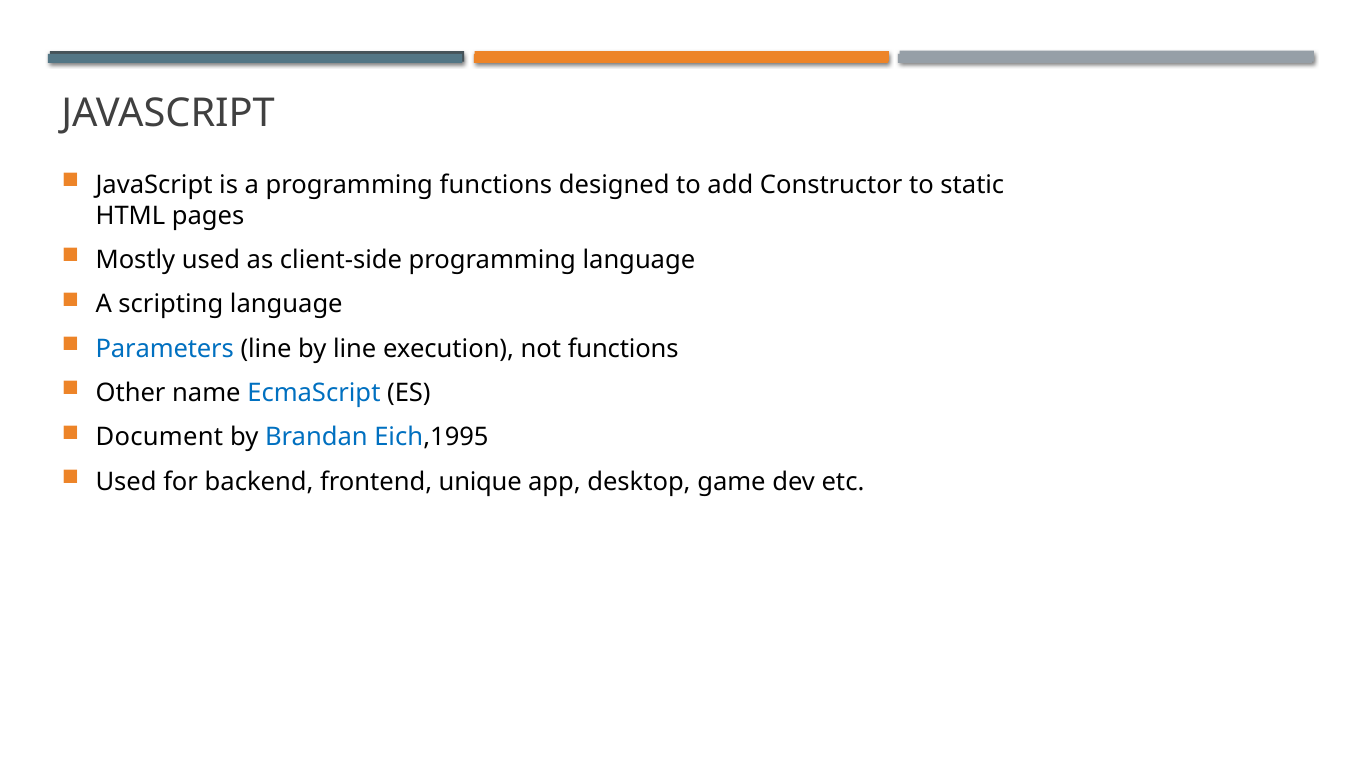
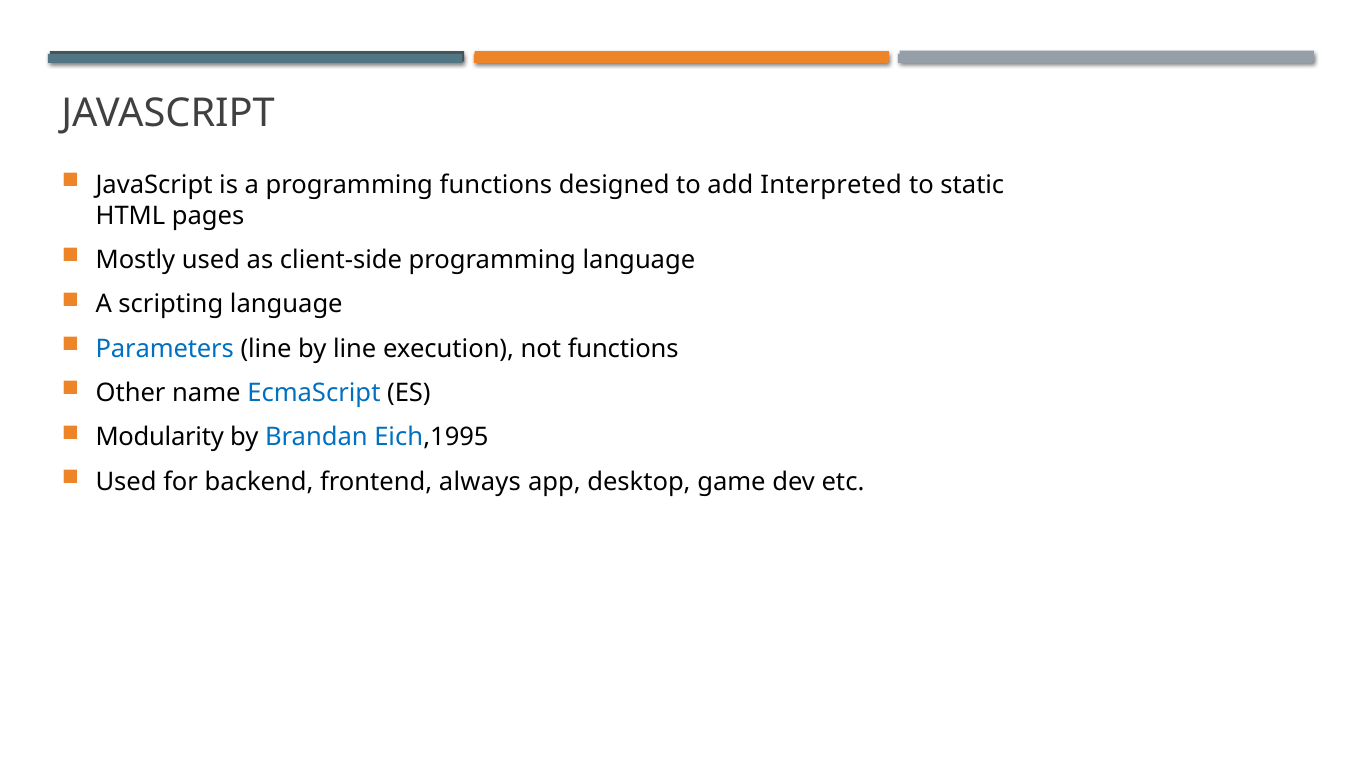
Constructor: Constructor -> Interpreted (831, 185)
Document: Document -> Modularity (160, 437)
unique: unique -> always (480, 482)
